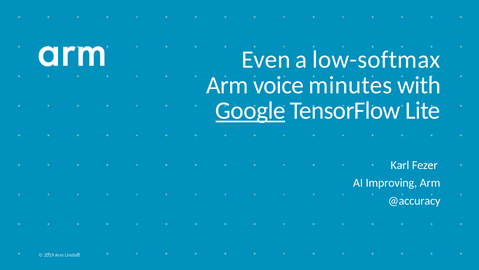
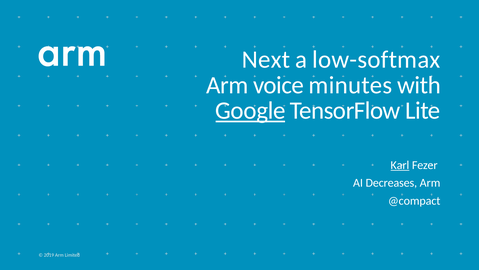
Even: Even -> Next (266, 60)
Karl underline: none -> present (400, 165)
Improving: Improving -> Decreases (391, 183)
@accuracy: @accuracy -> @compact (414, 201)
